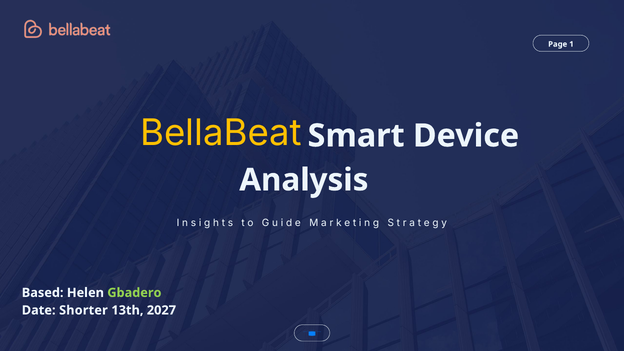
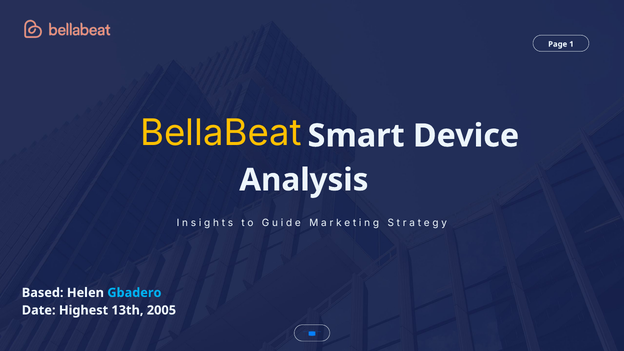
Gbadero colour: light green -> light blue (134, 293)
Shorter: Shorter -> Highest (84, 310)
2027: 2027 -> 2005 (161, 310)
